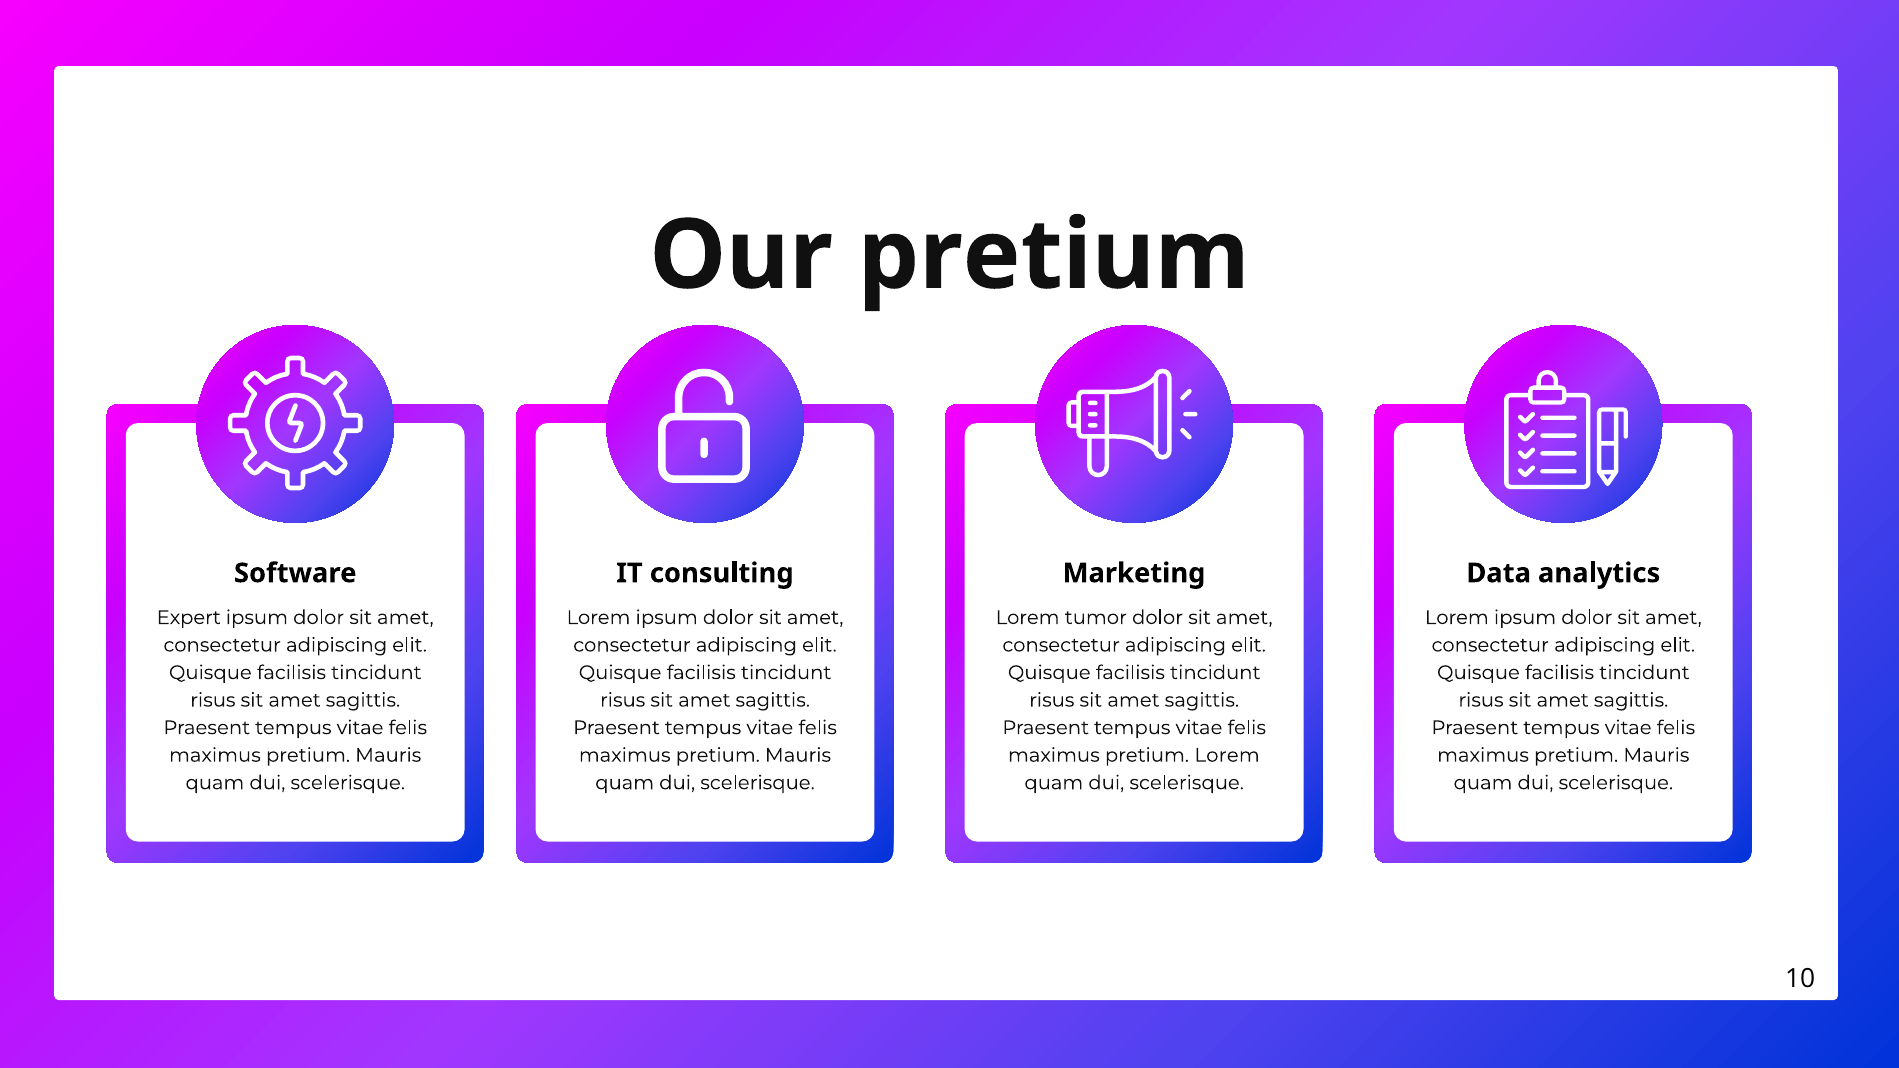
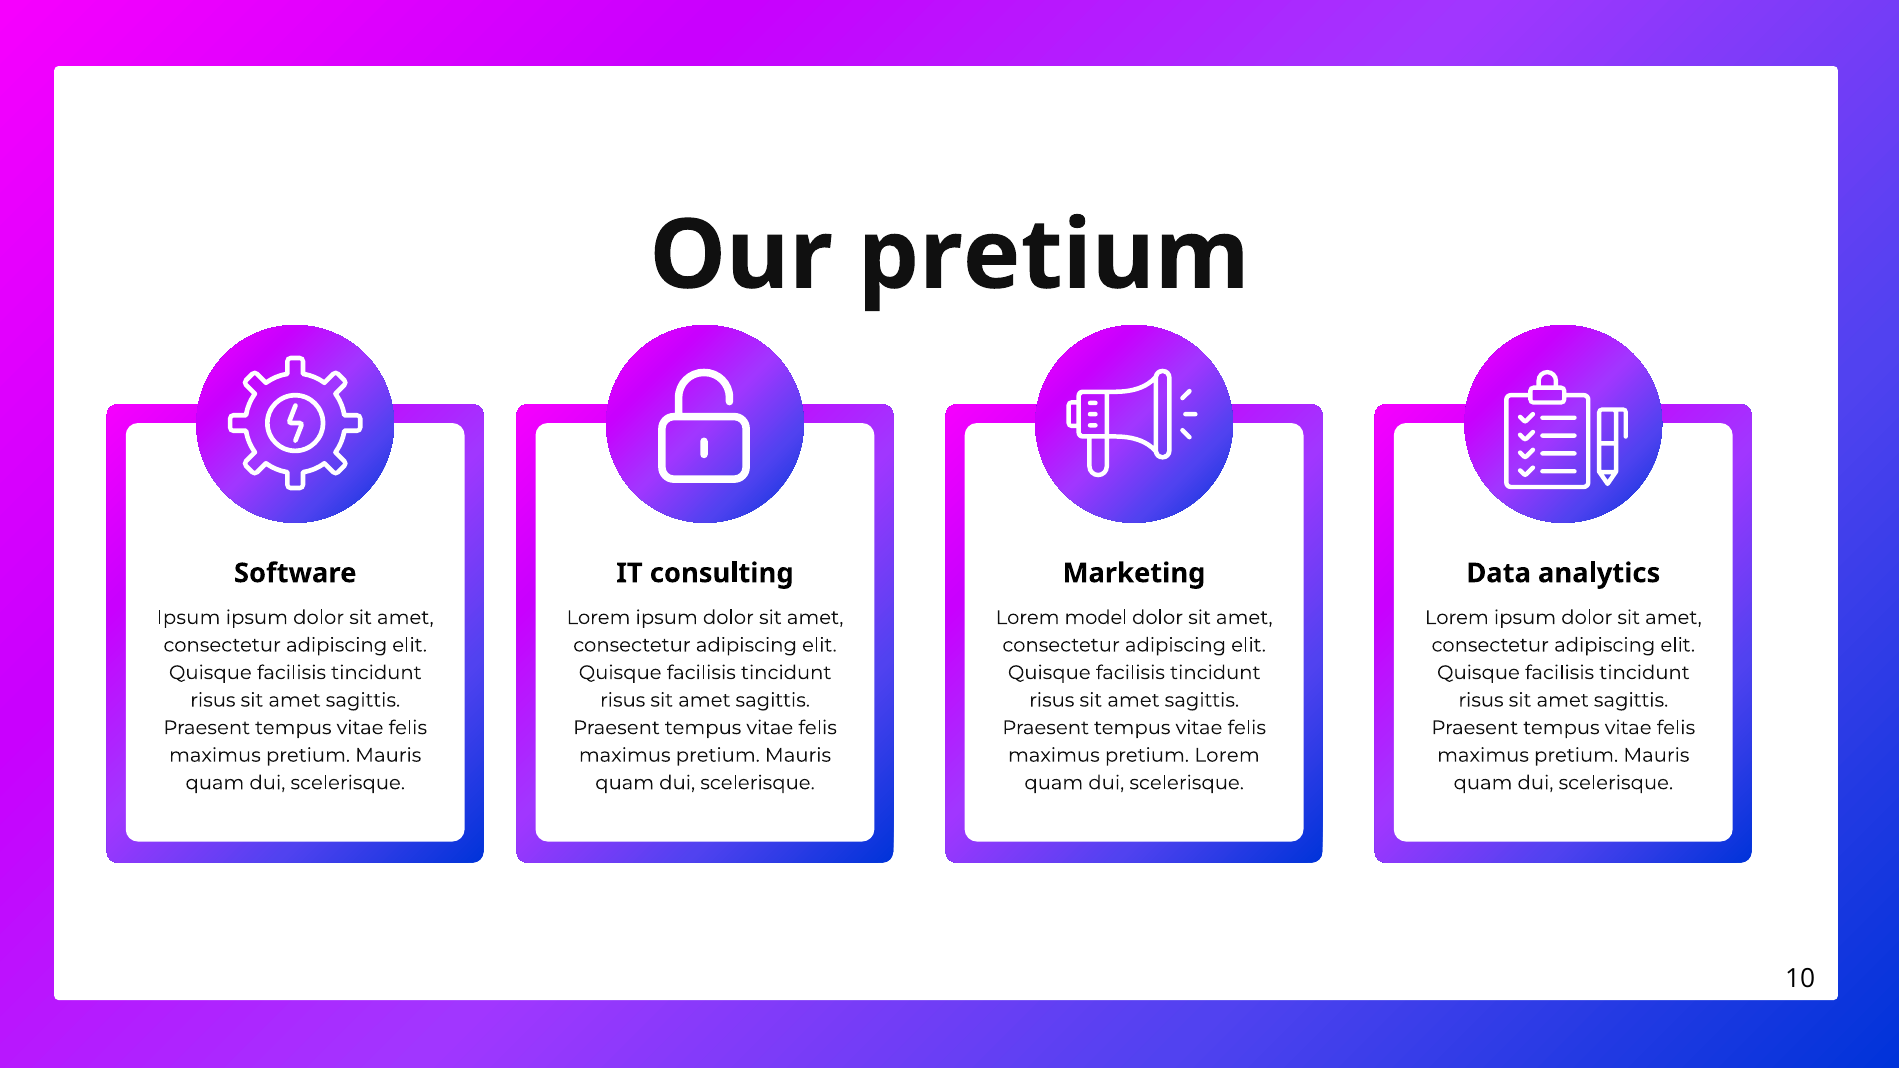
Expert: Expert -> Ipsum (189, 618)
tumor: tumor -> model (1096, 618)
